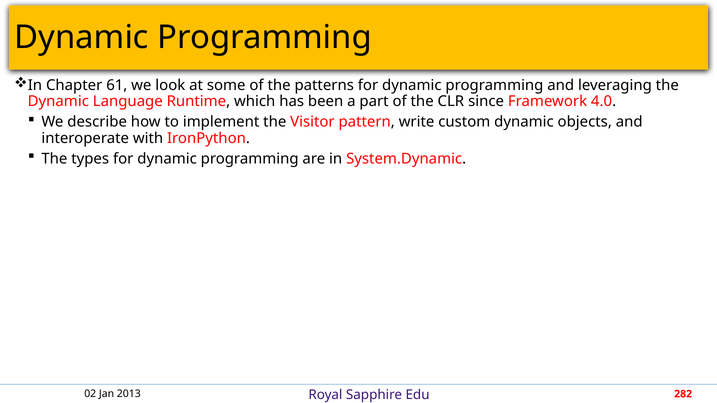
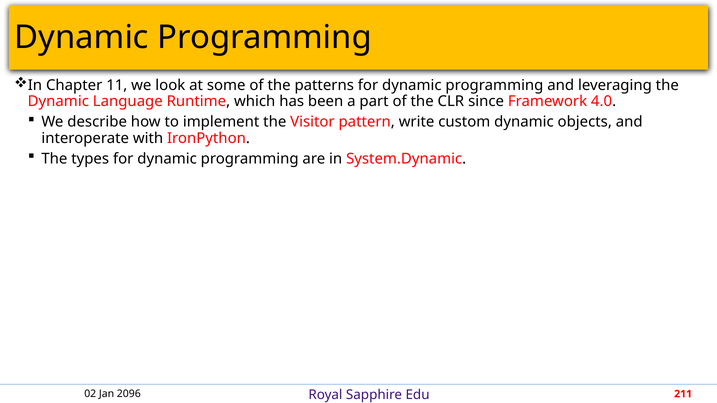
61: 61 -> 11 (117, 85)
2013: 2013 -> 2096 (129, 394)
282: 282 -> 211 (683, 394)
